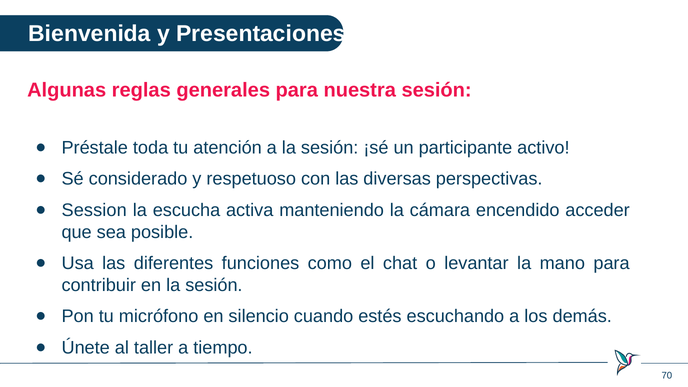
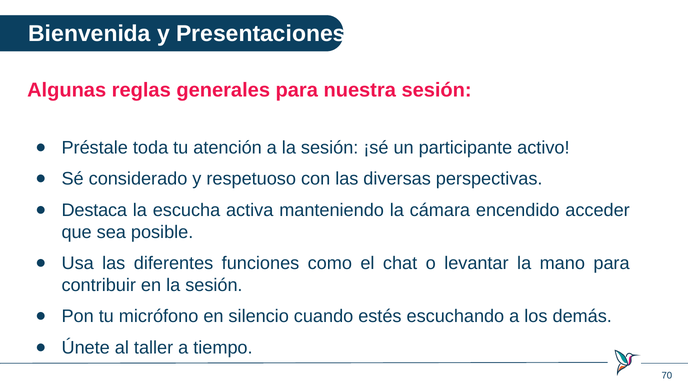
Session: Session -> Destaca (94, 210)
